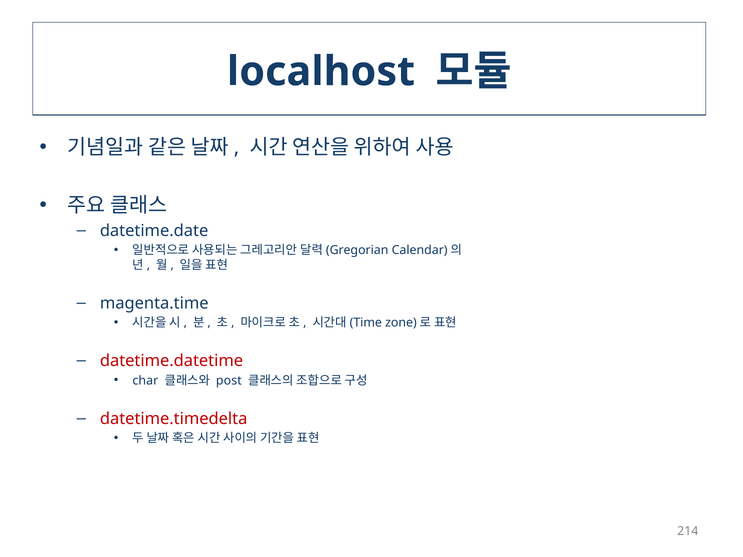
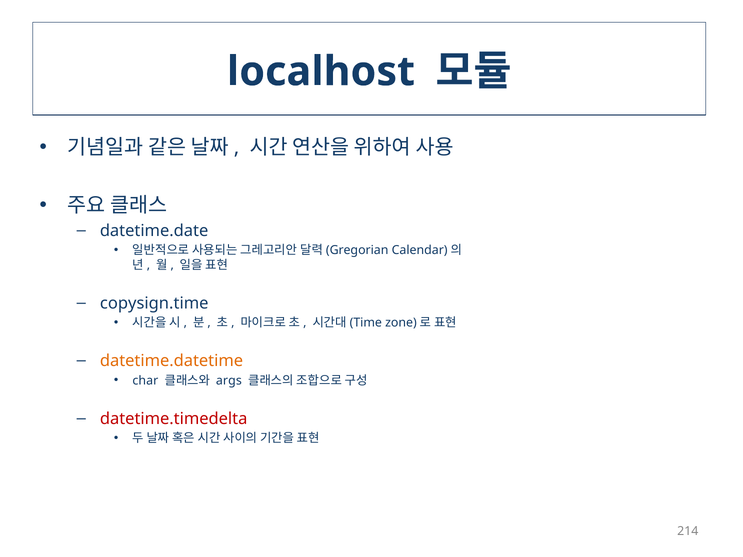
magenta.time: magenta.time -> copysign.time (154, 303)
datetime.datetime colour: red -> orange (172, 361)
post: post -> args (229, 381)
